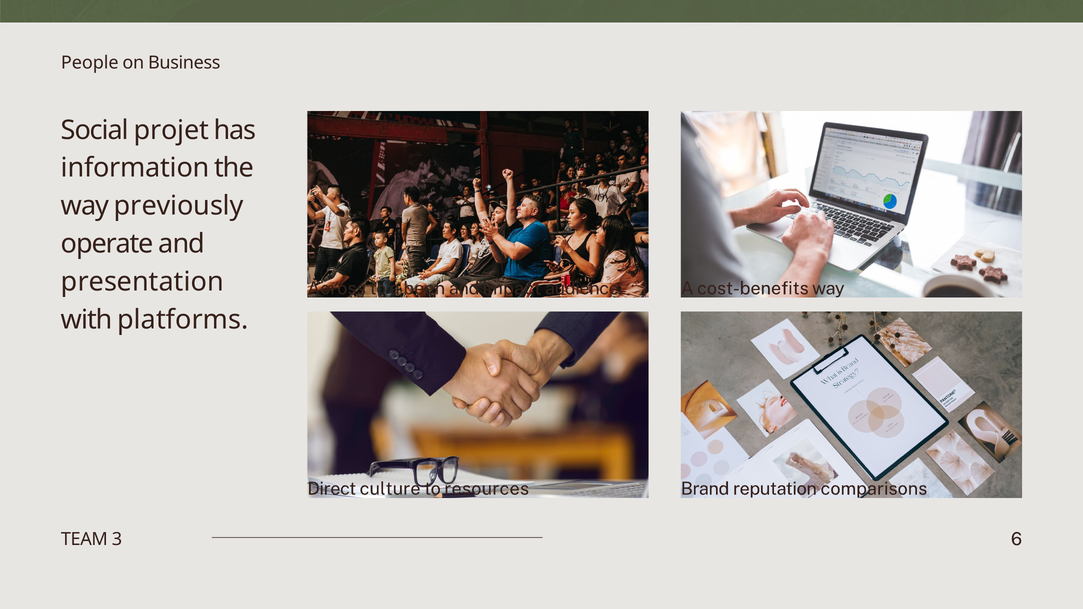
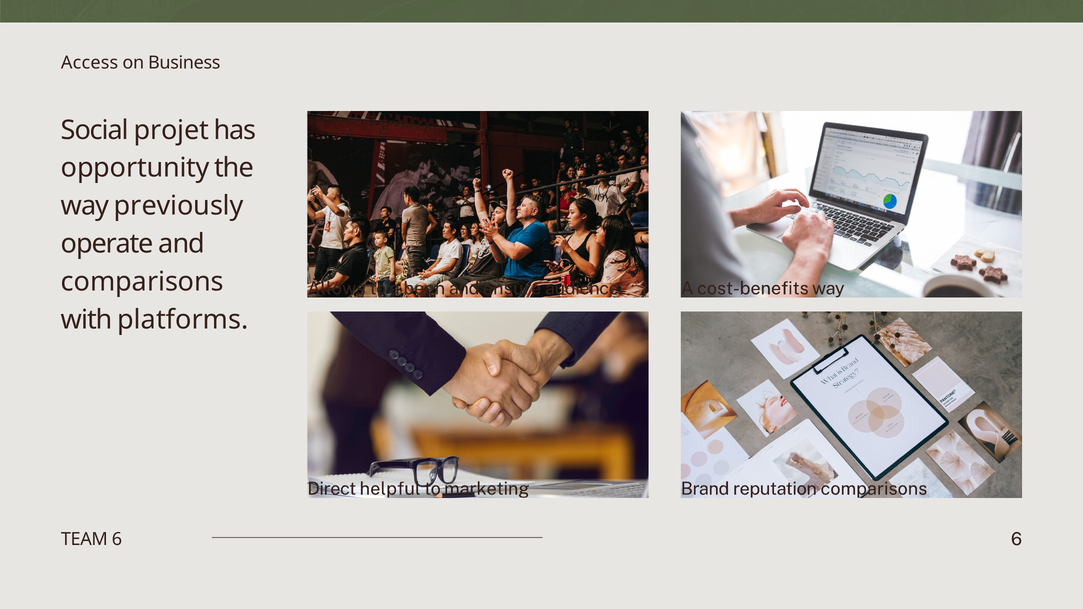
People: People -> Access (90, 63)
information: information -> opportunity (135, 168)
presentation: presentation -> comparisons (142, 282)
Across: Across -> Allows (337, 288)
impact: impact -> ensure (512, 288)
culture: culture -> helpful (390, 489)
resources: resources -> marketing (487, 489)
TEAM 3: 3 -> 6 (117, 539)
